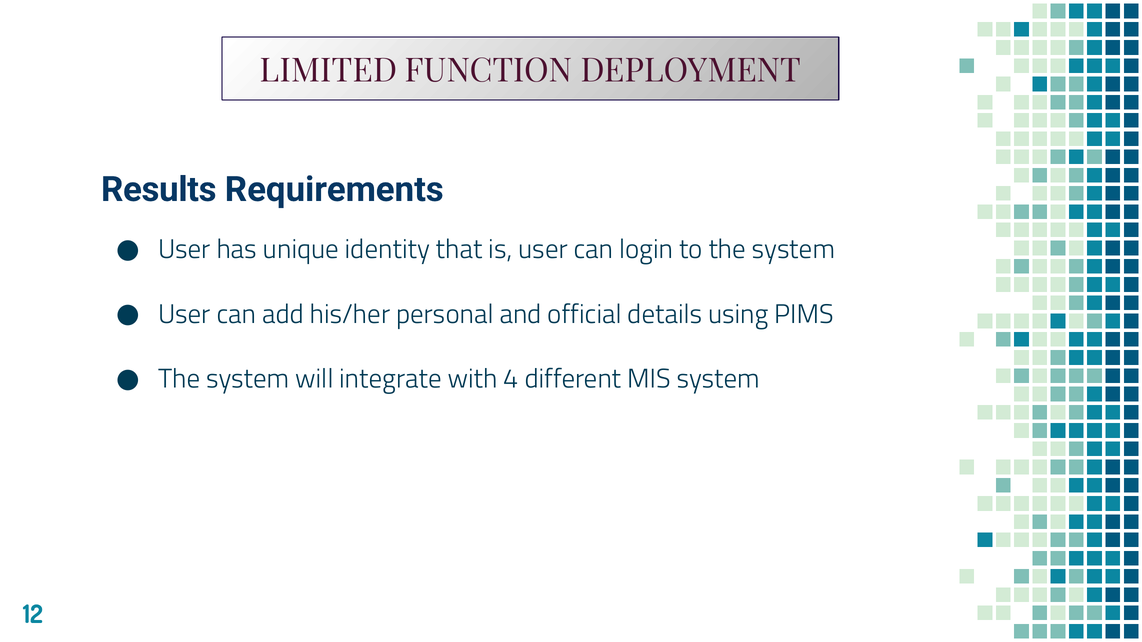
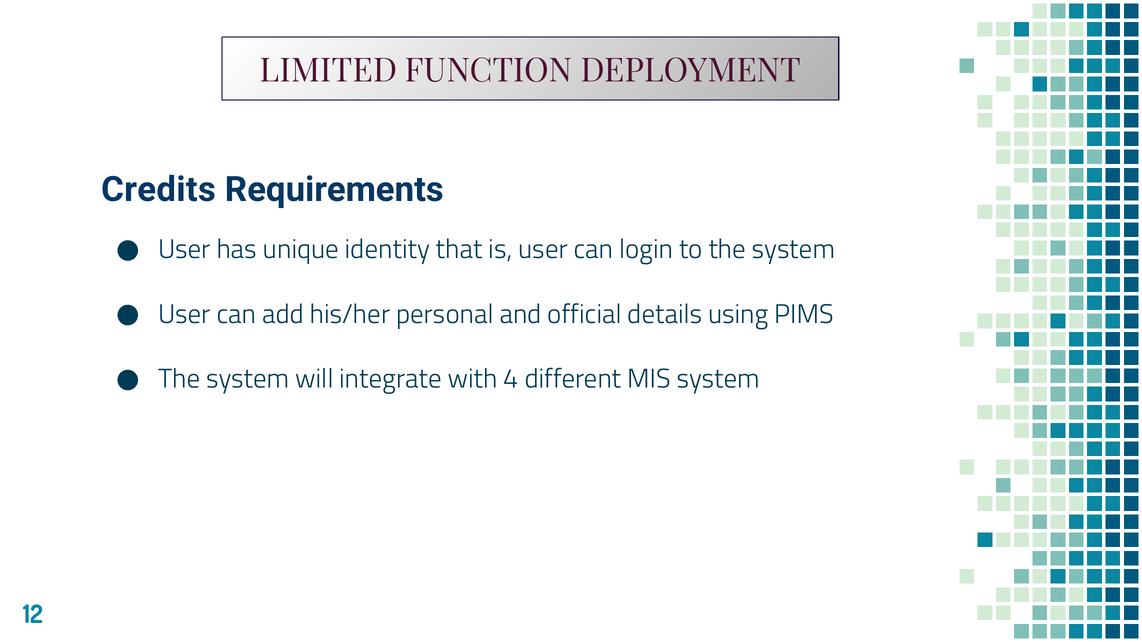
Results: Results -> Credits (158, 190)
